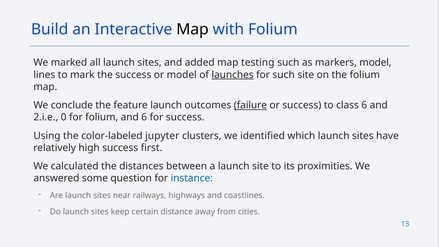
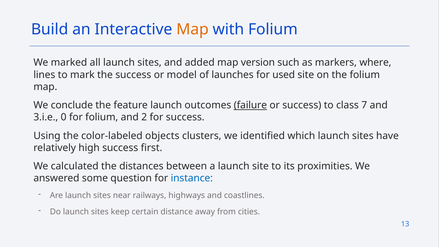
Map colour: black -> orange (192, 29)
testing: testing -> version (258, 63)
markers model: model -> where (375, 63)
launches underline: present -> none (233, 75)
for such: such -> used (284, 75)
class 6: 6 -> 7 (364, 105)
2.i.e: 2.i.e -> 3.i.e (46, 117)
and 6: 6 -> 2 (144, 117)
jupyter: jupyter -> objects (162, 136)
